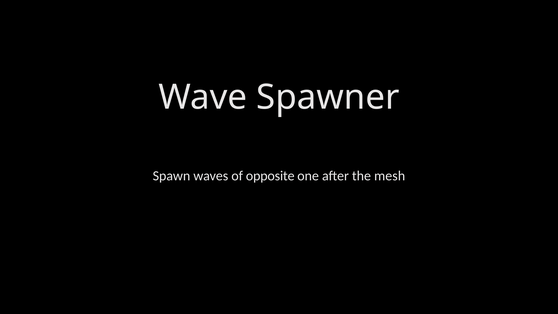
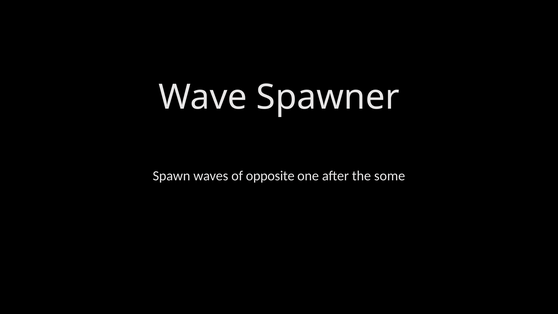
mesh: mesh -> some (390, 176)
